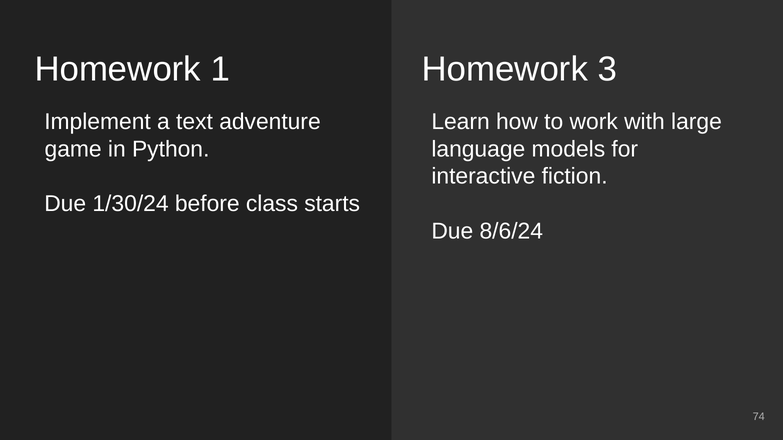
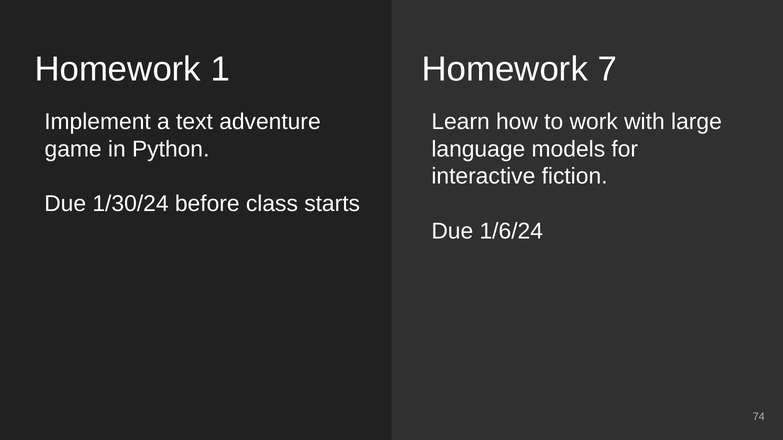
3: 3 -> 7 (607, 69)
8/6/24: 8/6/24 -> 1/6/24 (511, 231)
